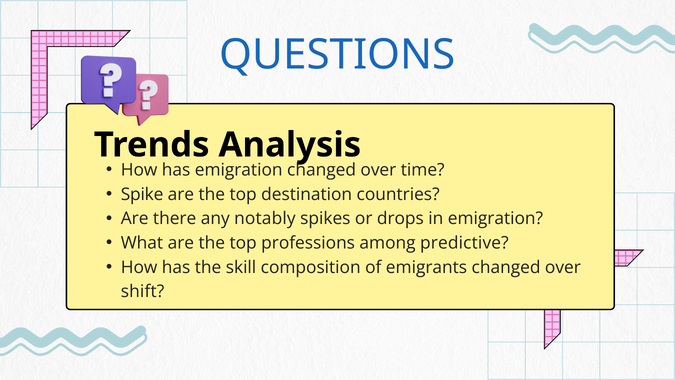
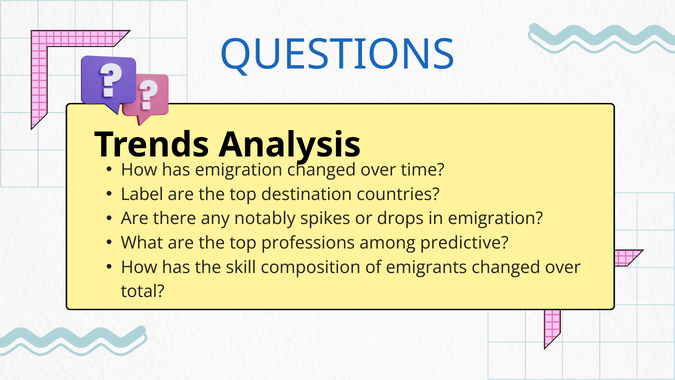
Spike: Spike -> Label (142, 194)
shift: shift -> total (143, 291)
